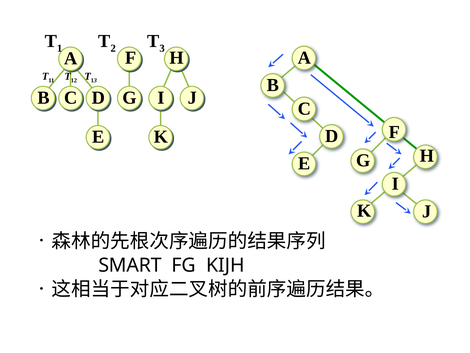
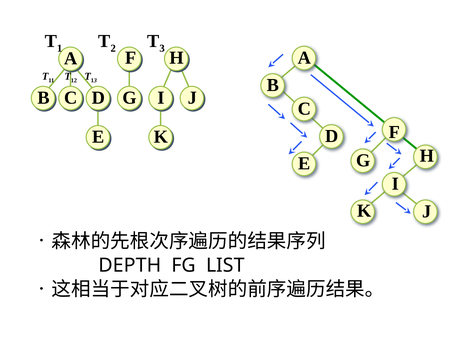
SMART: SMART -> DEPTH (130, 265)
KIJH: KIJH -> LIST (225, 265)
